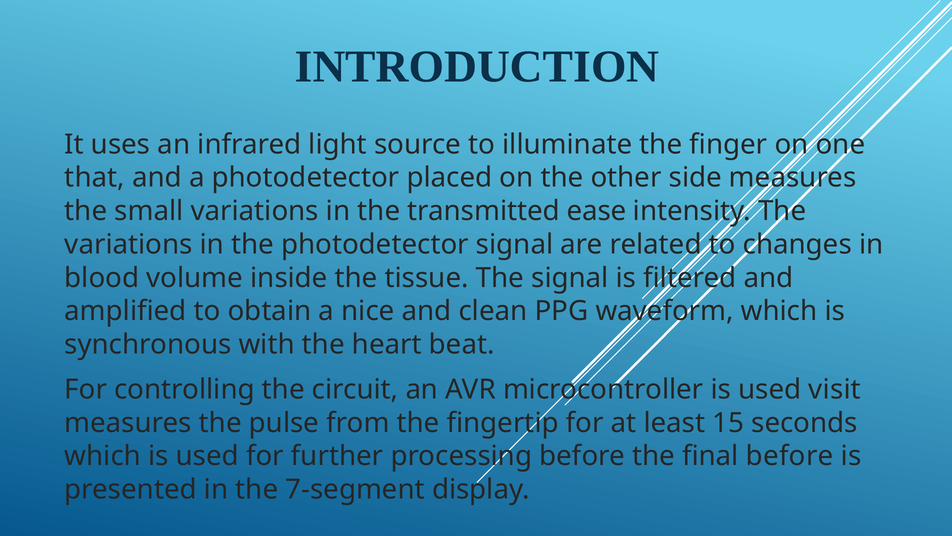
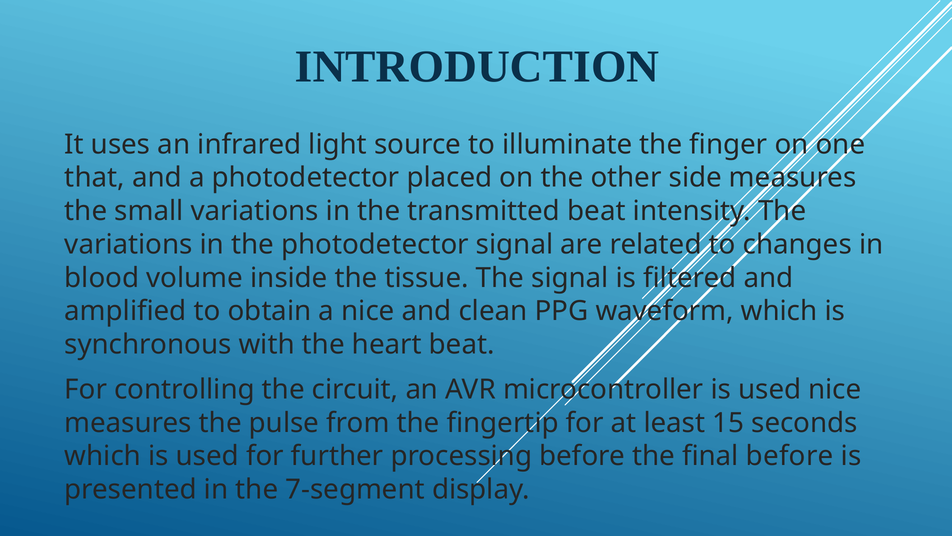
transmitted ease: ease -> beat (596, 211)
used visit: visit -> nice (835, 389)
